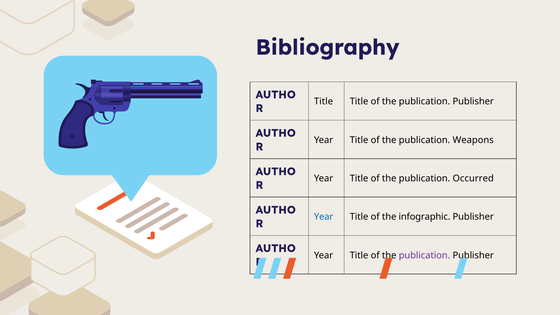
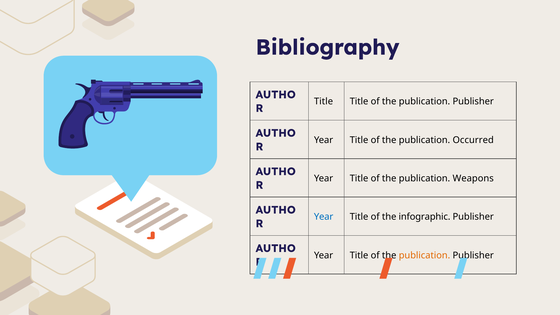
Weapons: Weapons -> Occurred (473, 140)
Occurred: Occurred -> Weapons (473, 178)
publication colour: purple -> orange (424, 255)
